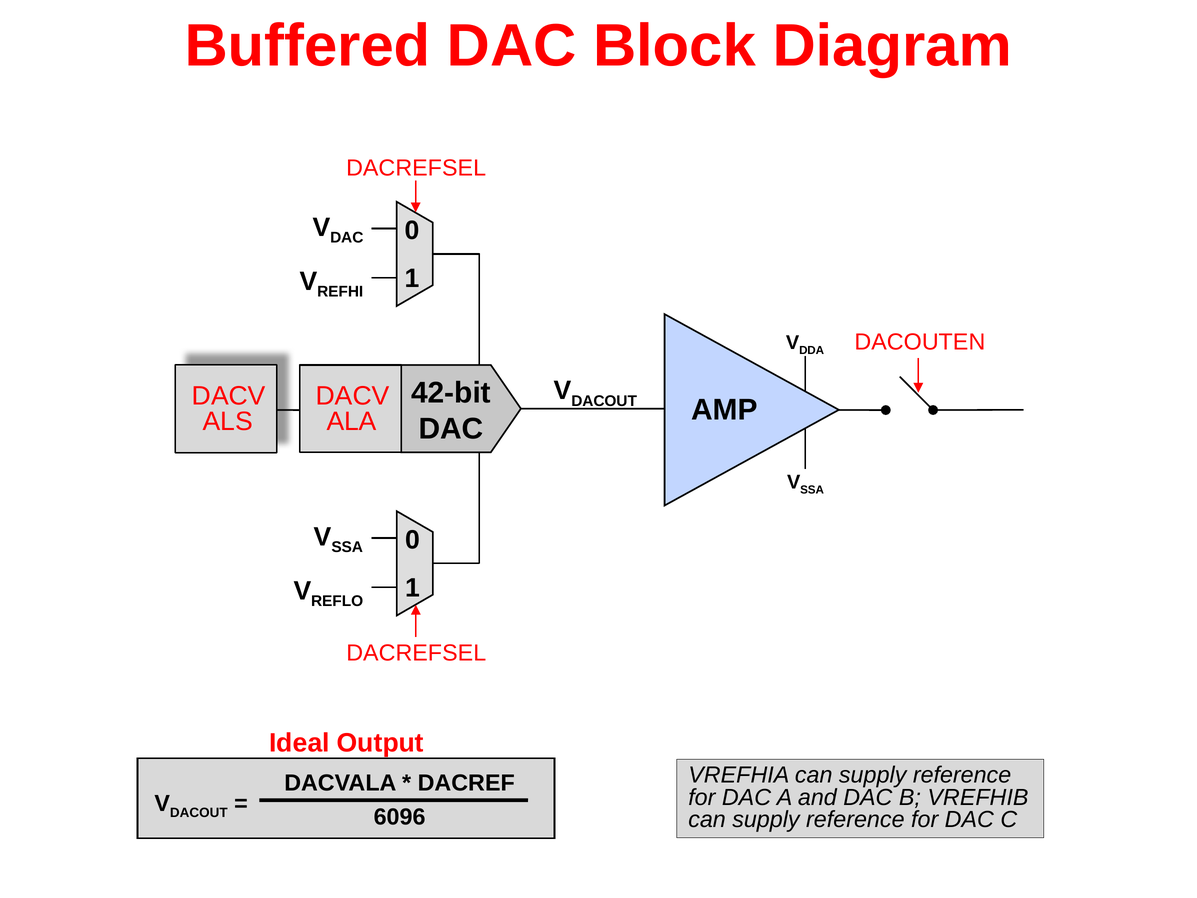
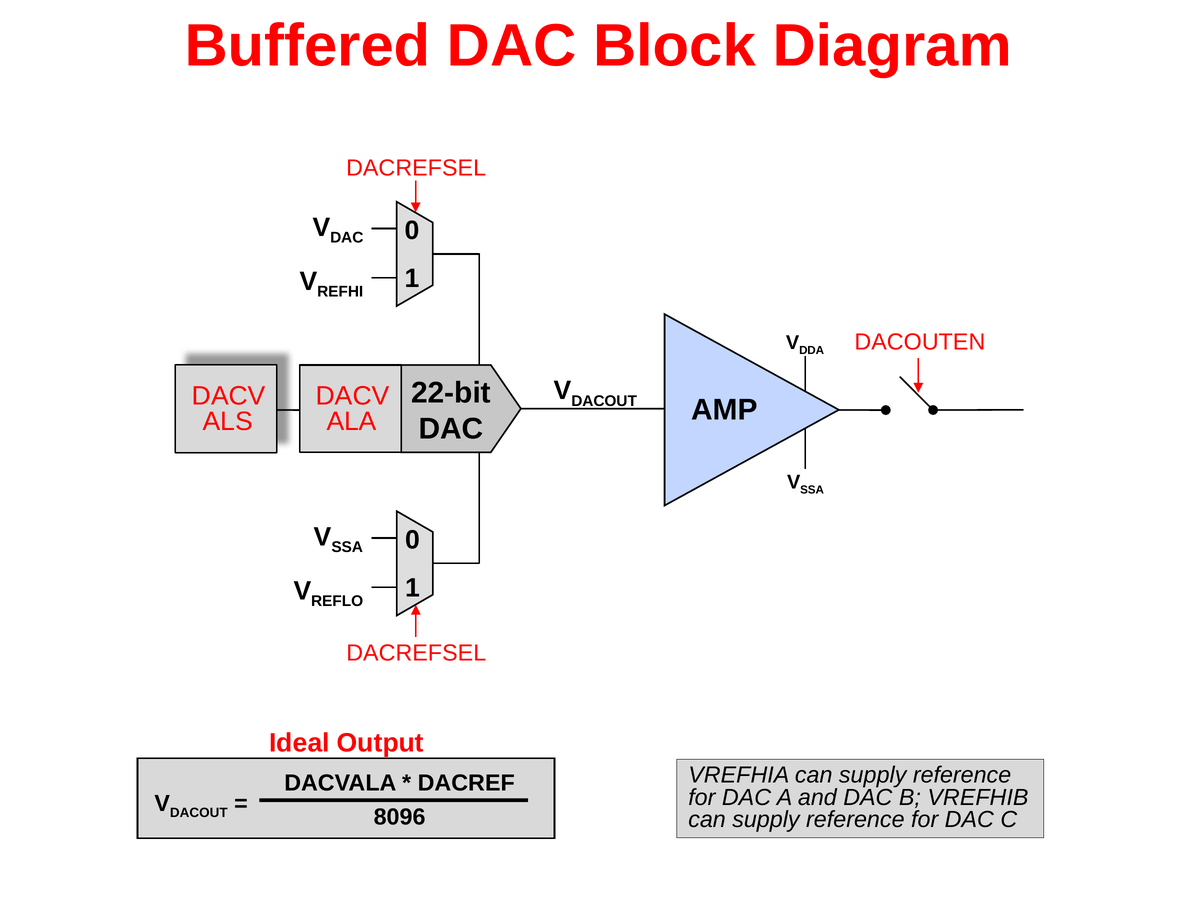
42-bit: 42-bit -> 22-bit (451, 393)
6096: 6096 -> 8096 (400, 817)
